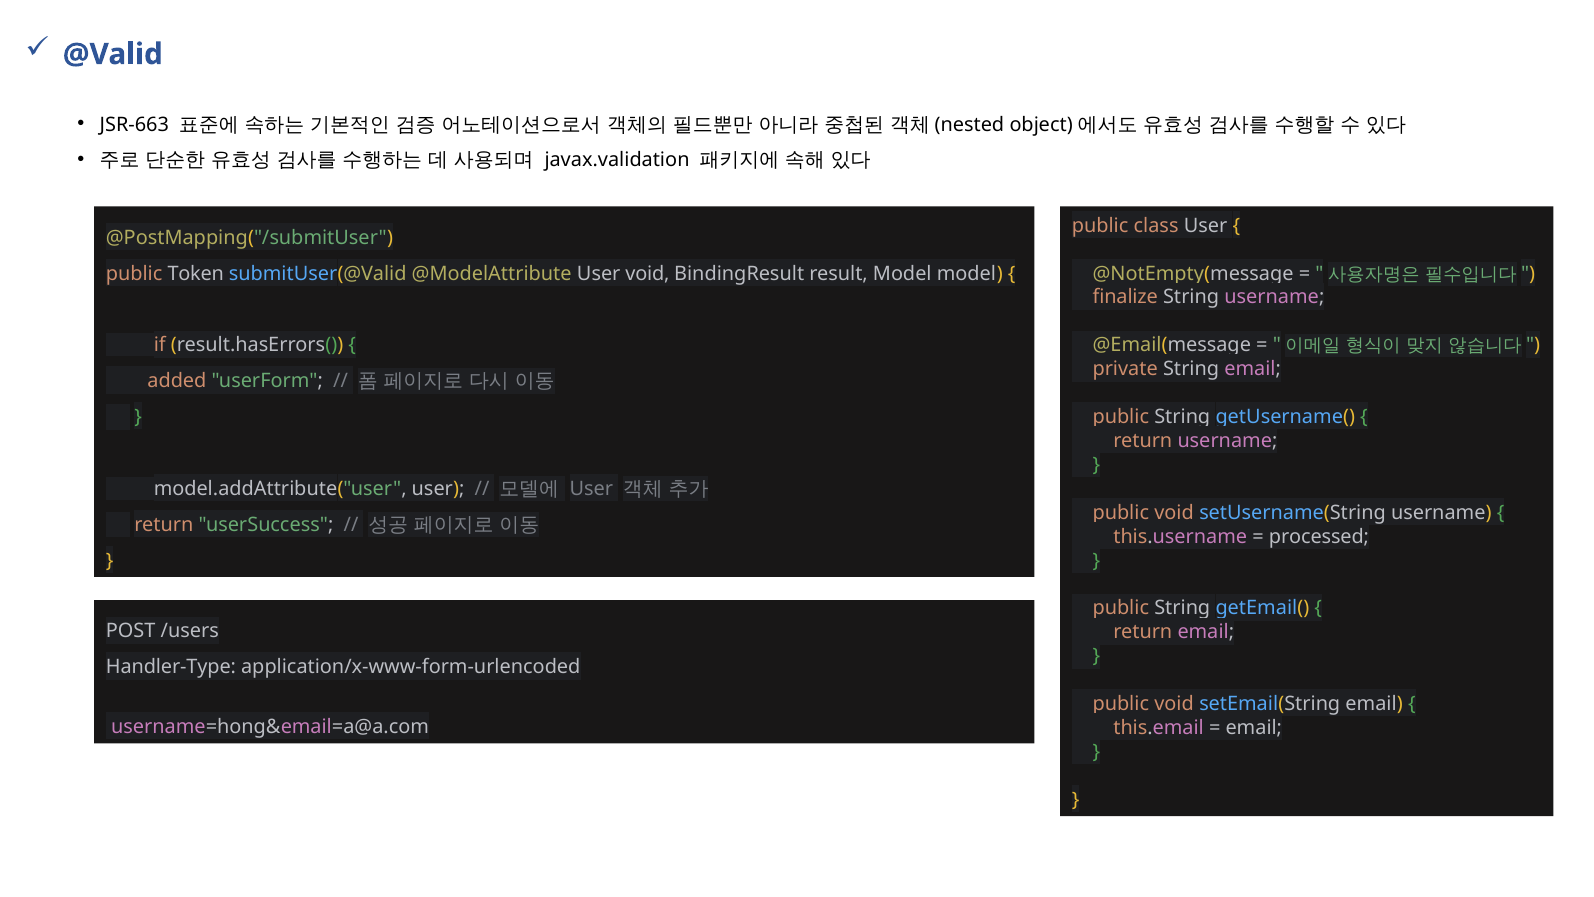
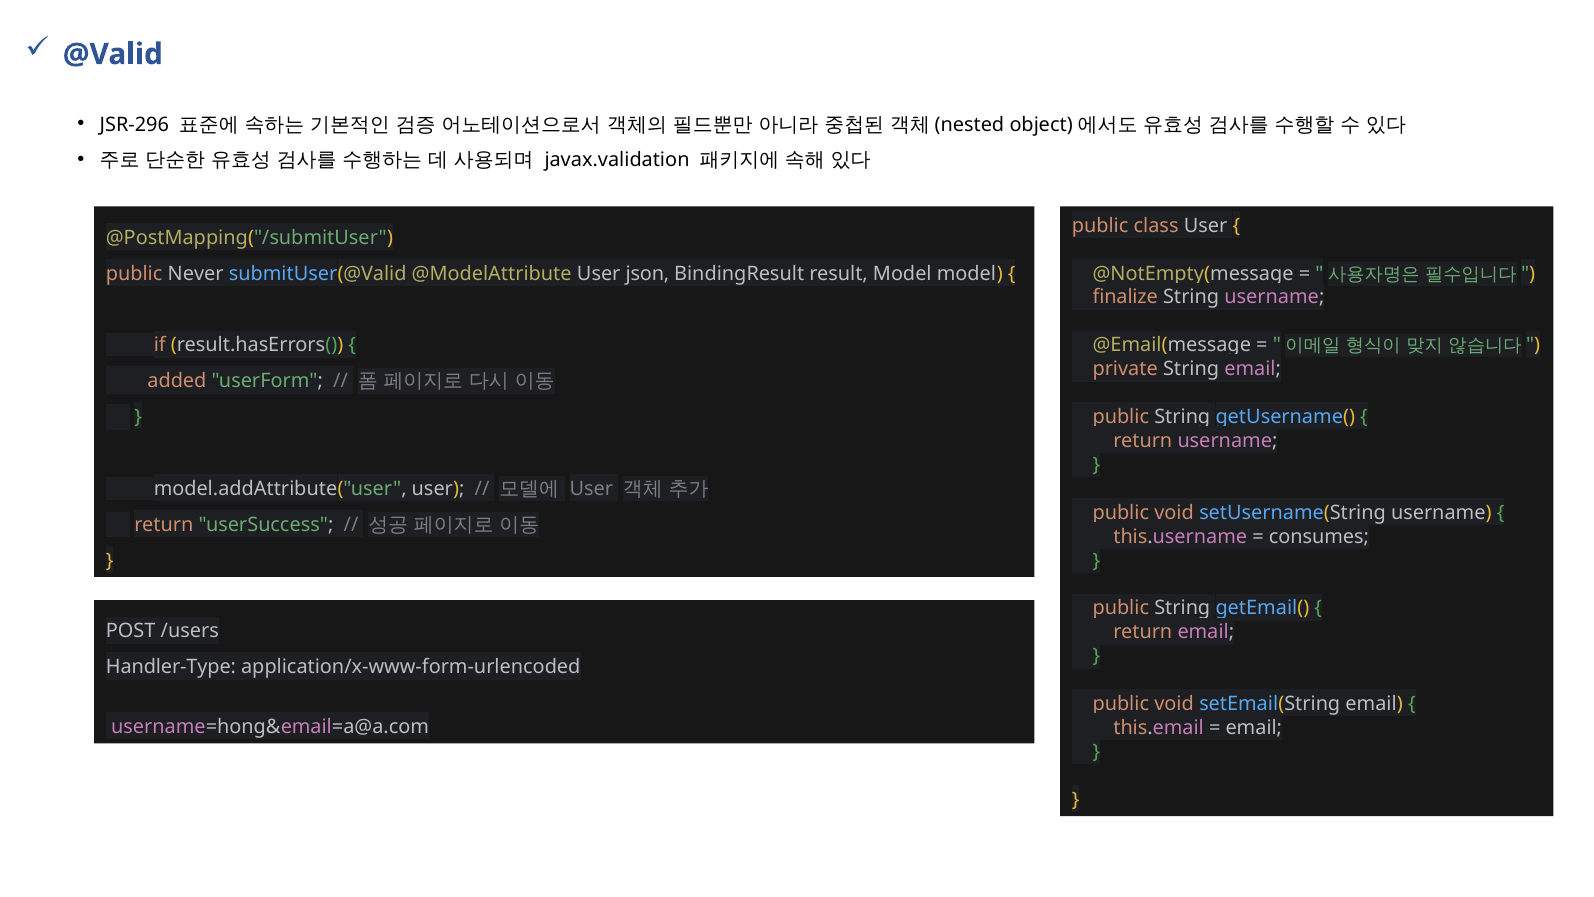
JSR-663: JSR-663 -> JSR-296 (134, 124)
Token: Token -> Never (196, 273)
User void: void -> json (647, 273)
processed: processed -> consumes (1319, 536)
